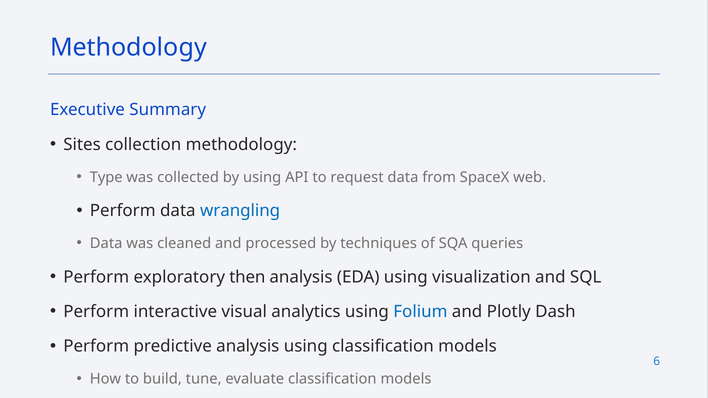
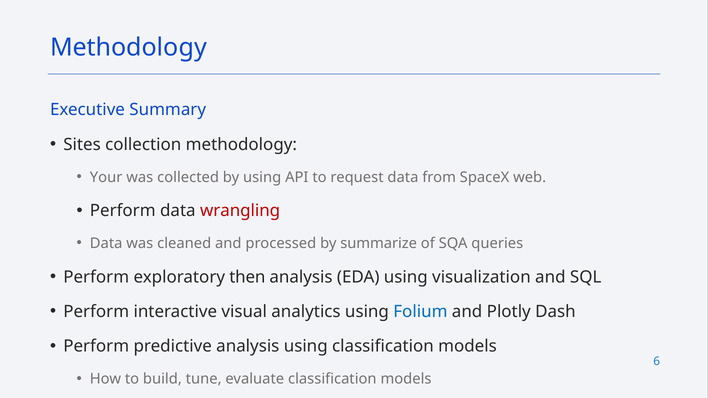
Type: Type -> Your (106, 177)
wrangling colour: blue -> red (240, 211)
techniques: techniques -> summarize (379, 244)
